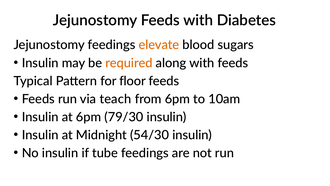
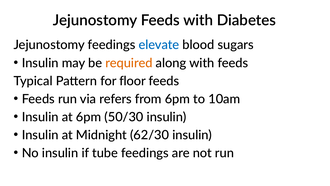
elevate colour: orange -> blue (159, 45)
teach: teach -> refers (115, 99)
79/30: 79/30 -> 50/30 (124, 117)
54/30: 54/30 -> 62/30 (150, 135)
